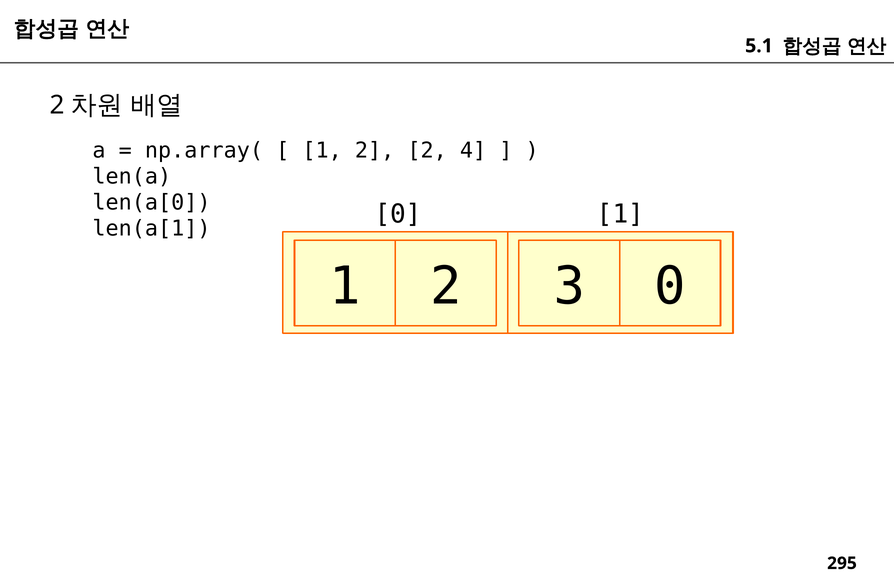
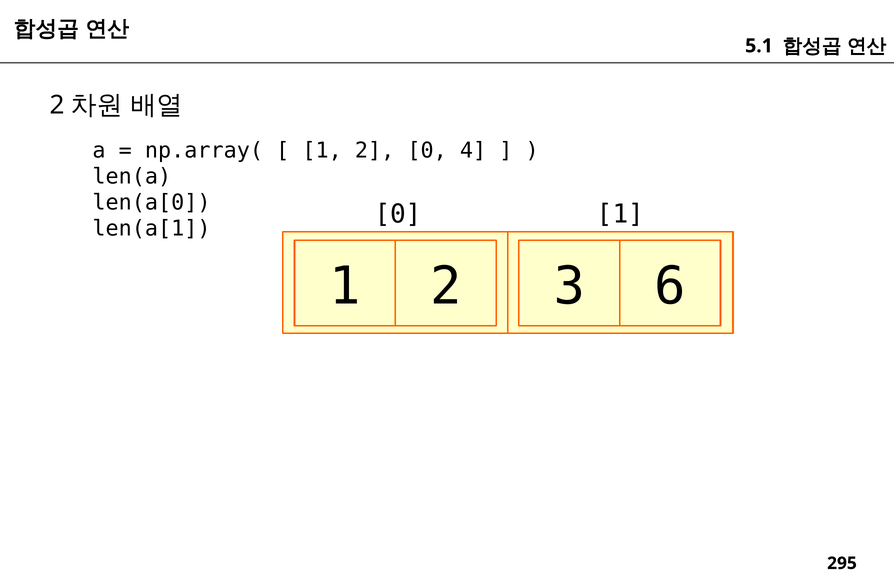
2 2: 2 -> 0 (427, 151)
3 0: 0 -> 6 (670, 287)
